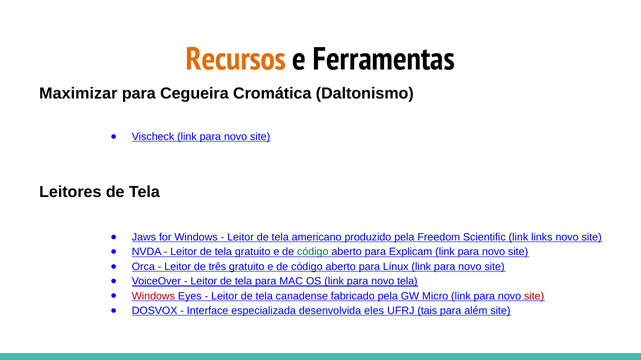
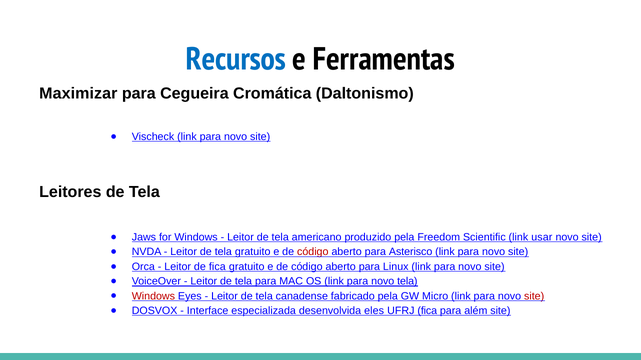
Recursos colour: orange -> blue (236, 59)
links: links -> usar (542, 238)
código colour: green -> red (313, 252)
Explicam: Explicam -> Asterisco (411, 252)
de três: três -> fica (217, 267)
UFRJ tais: tais -> fica (427, 311)
